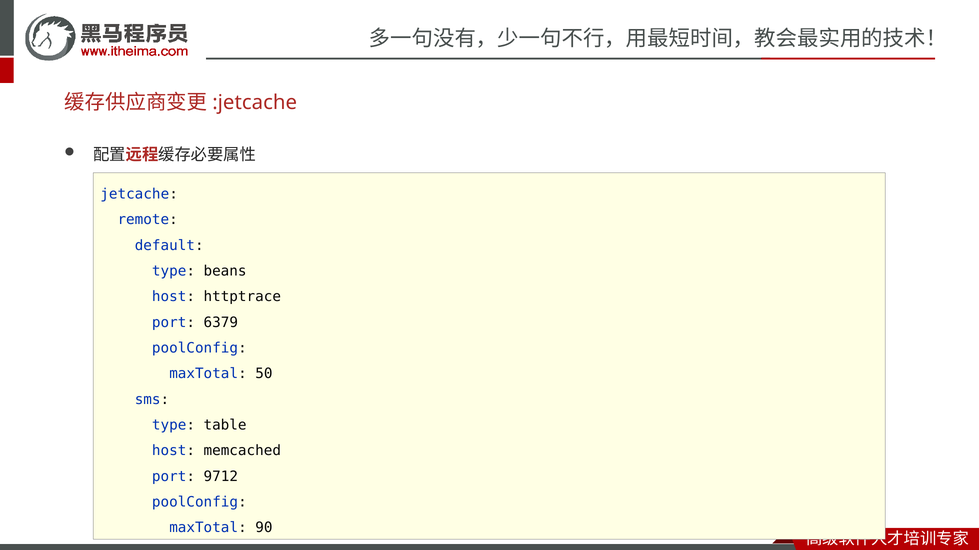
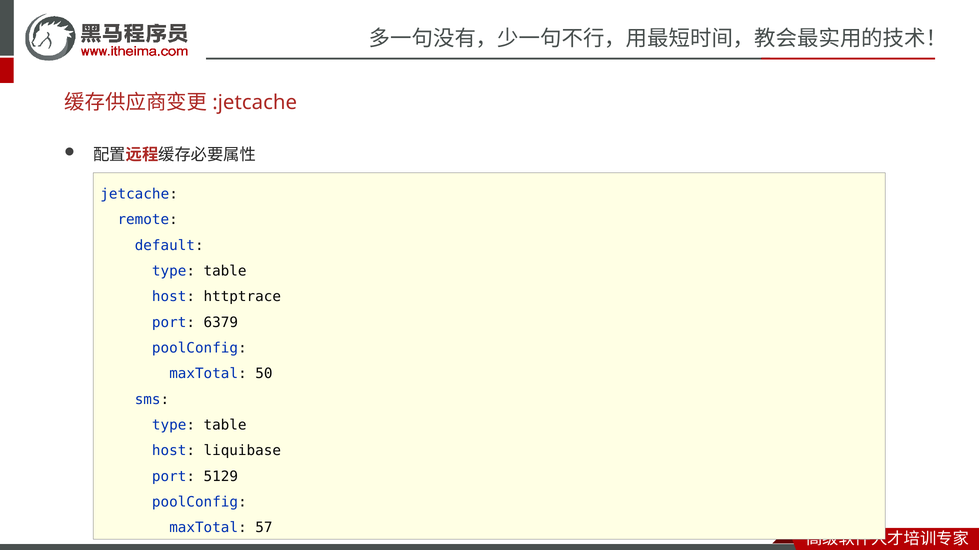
beans: beans -> table (225, 271)
memcached: memcached -> liquibase (242, 451)
9712: 9712 -> 5129 (221, 477)
90: 90 -> 57 (264, 528)
